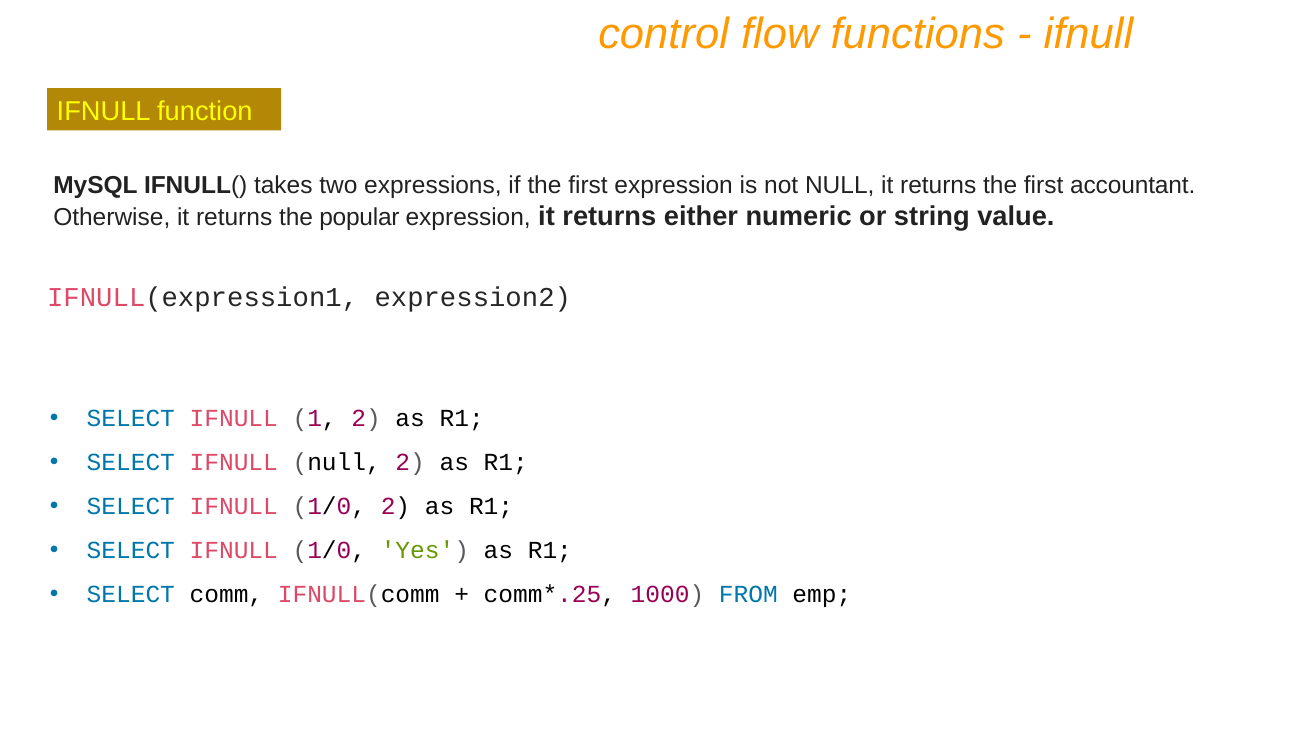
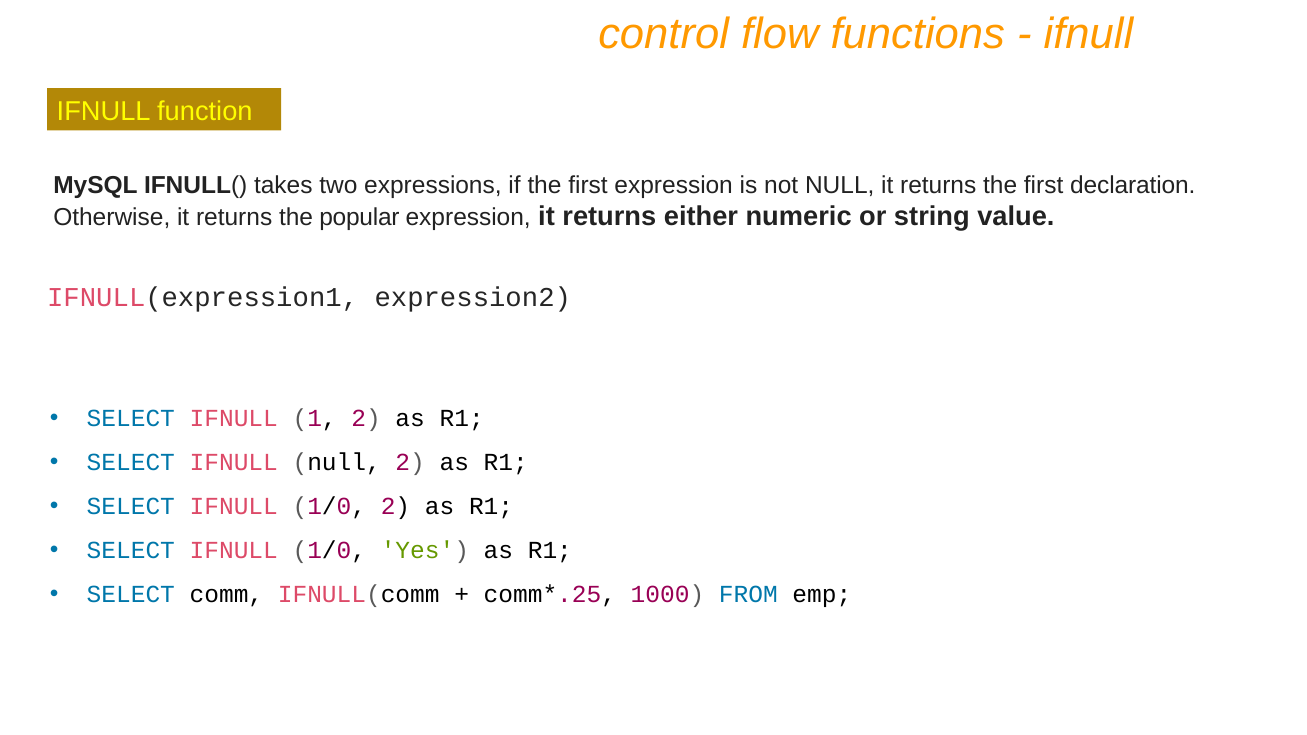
accountant: accountant -> declaration (1133, 185)
